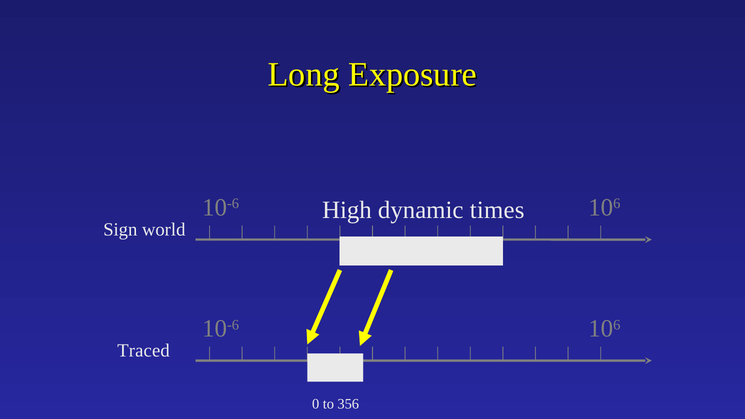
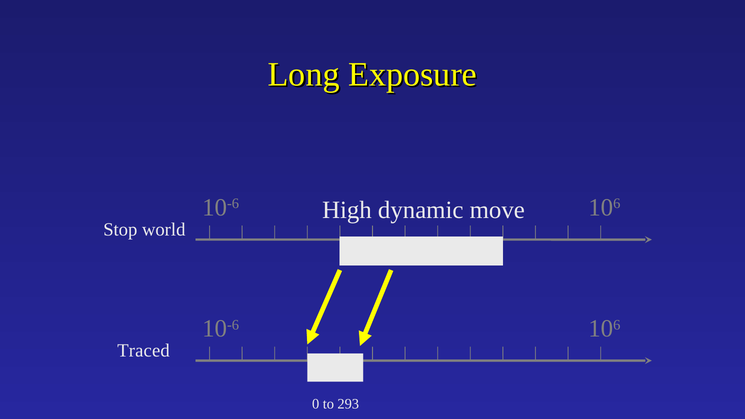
times: times -> move (497, 210)
Sign: Sign -> Stop (120, 230)
356: 356 -> 293 (348, 404)
